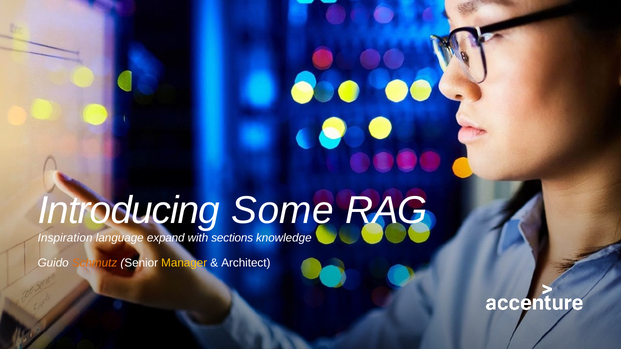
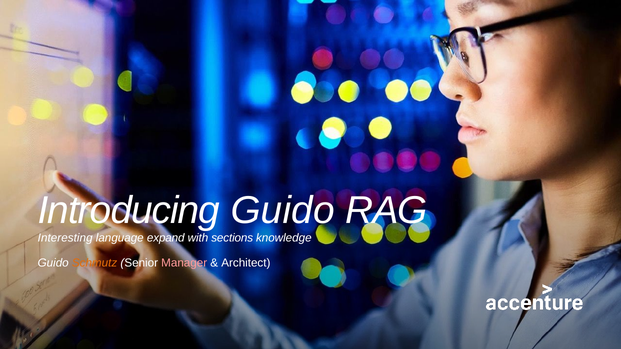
Introducing Some: Some -> Guido (283, 211)
Inspiration: Inspiration -> Interesting (65, 238)
Manager colour: yellow -> pink (184, 263)
